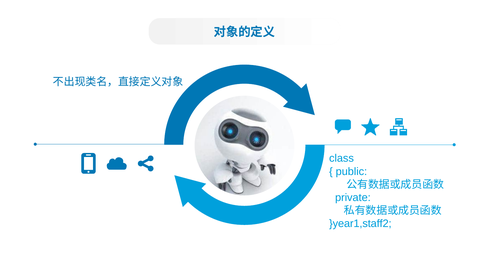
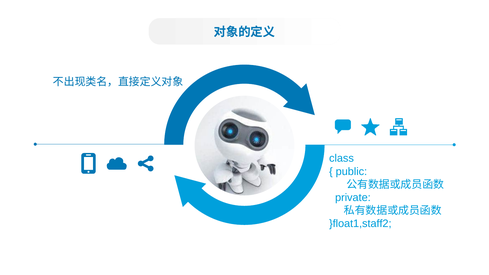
}year1,staff2: }year1,staff2 -> }float1,staff2 (360, 224)
